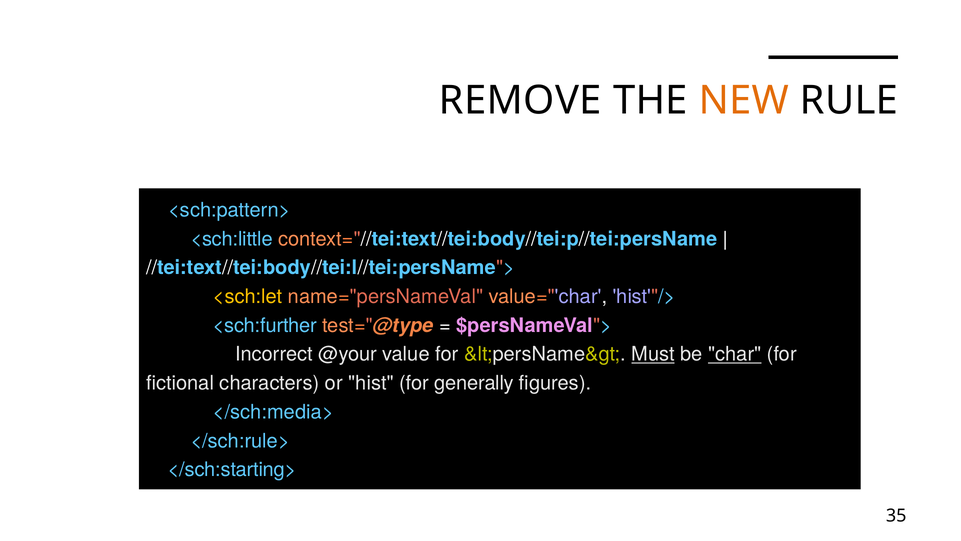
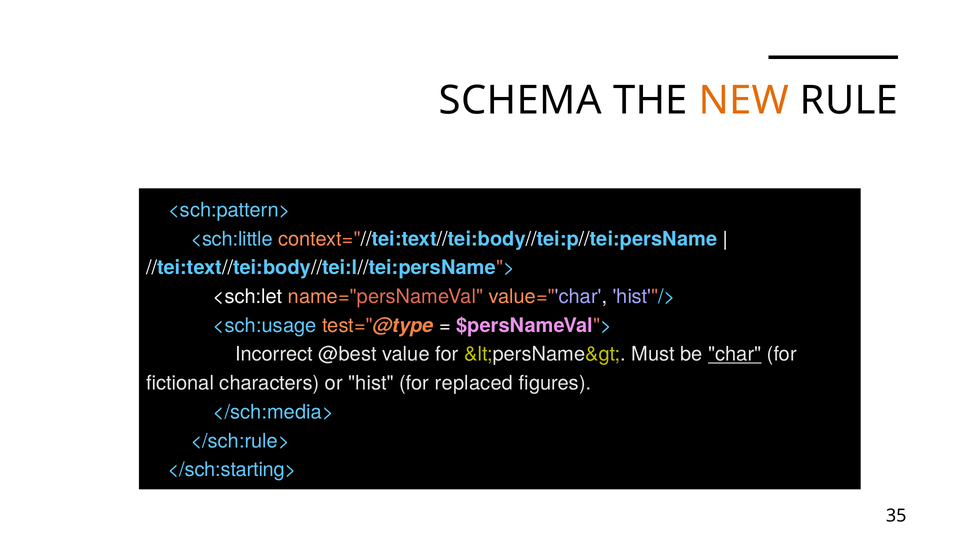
REMOVE: REMOVE -> SCHEMA (520, 100)
<sch:let colour: yellow -> white (248, 296)
<sch:further: <sch:further -> <sch:usage (265, 325)
@your: @your -> @best (348, 354)
Must underline: present -> none (653, 354)
generally: generally -> replaced (474, 383)
